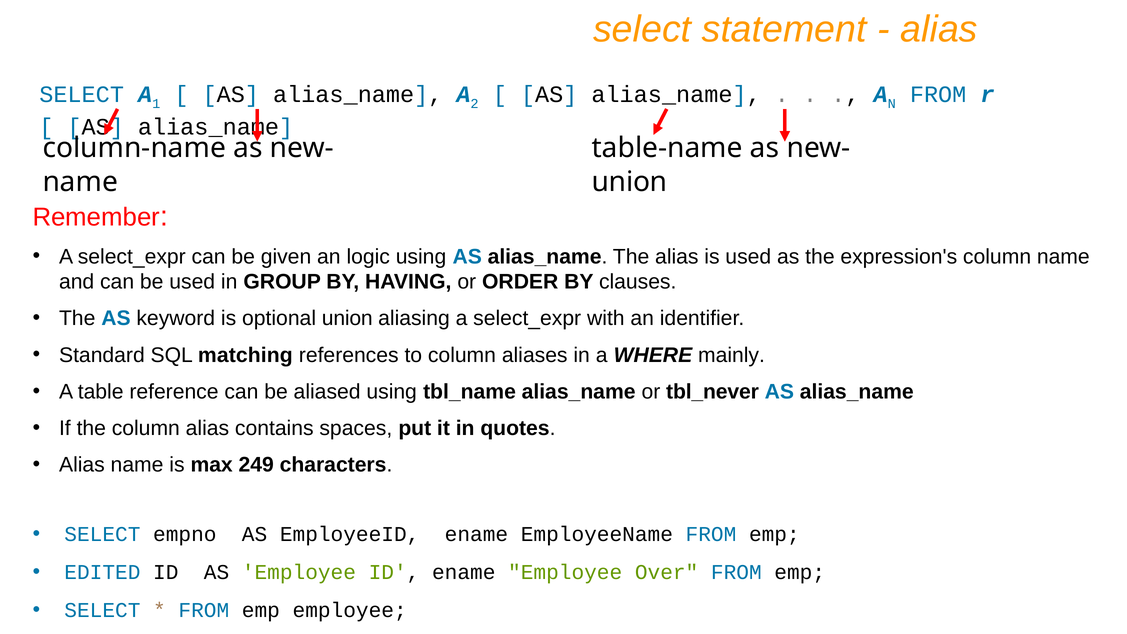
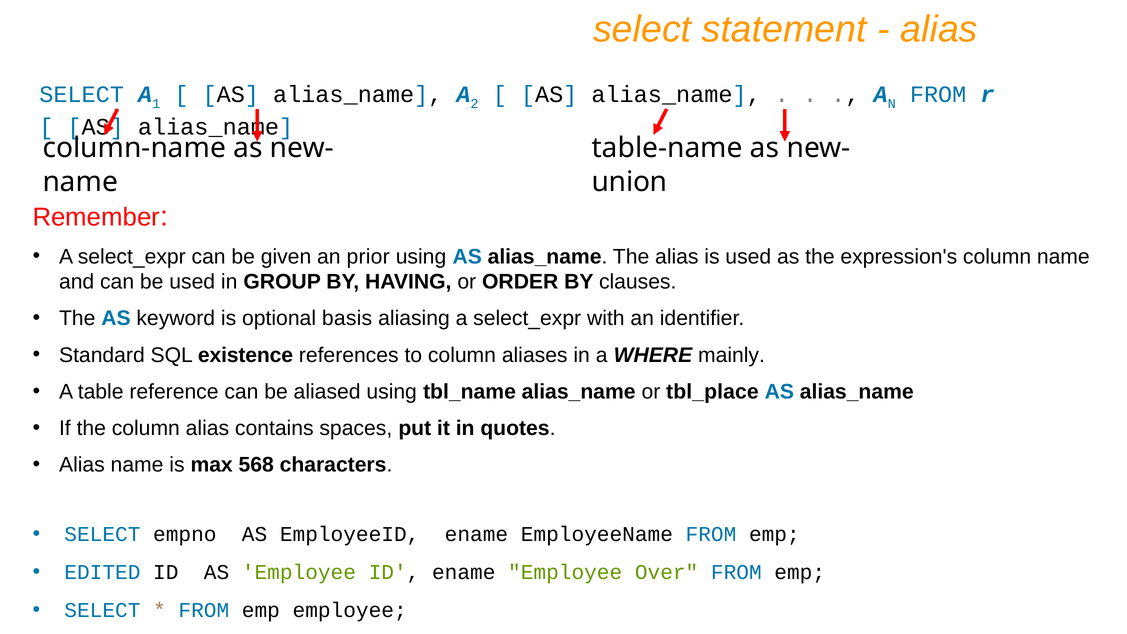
logic: logic -> prior (368, 257)
optional union: union -> basis (347, 318)
matching: matching -> existence (246, 355)
tbl_never: tbl_never -> tbl_place (712, 392)
249: 249 -> 568 (256, 465)
